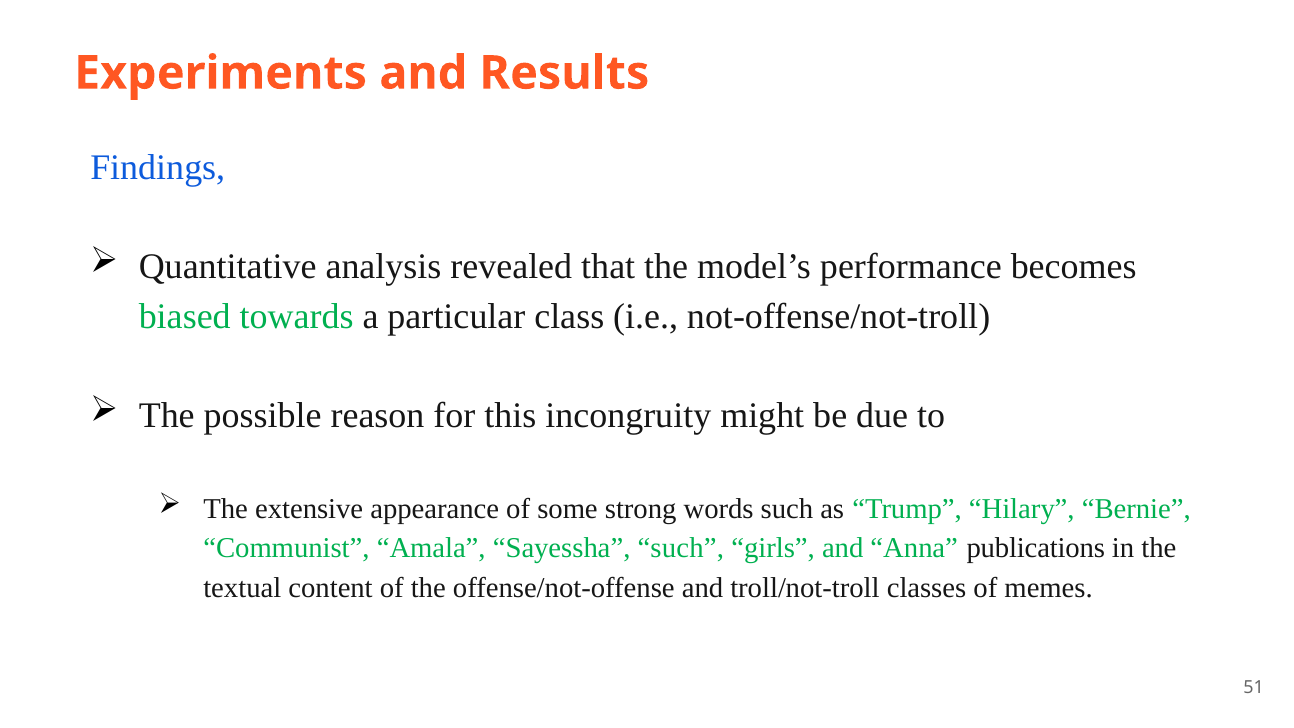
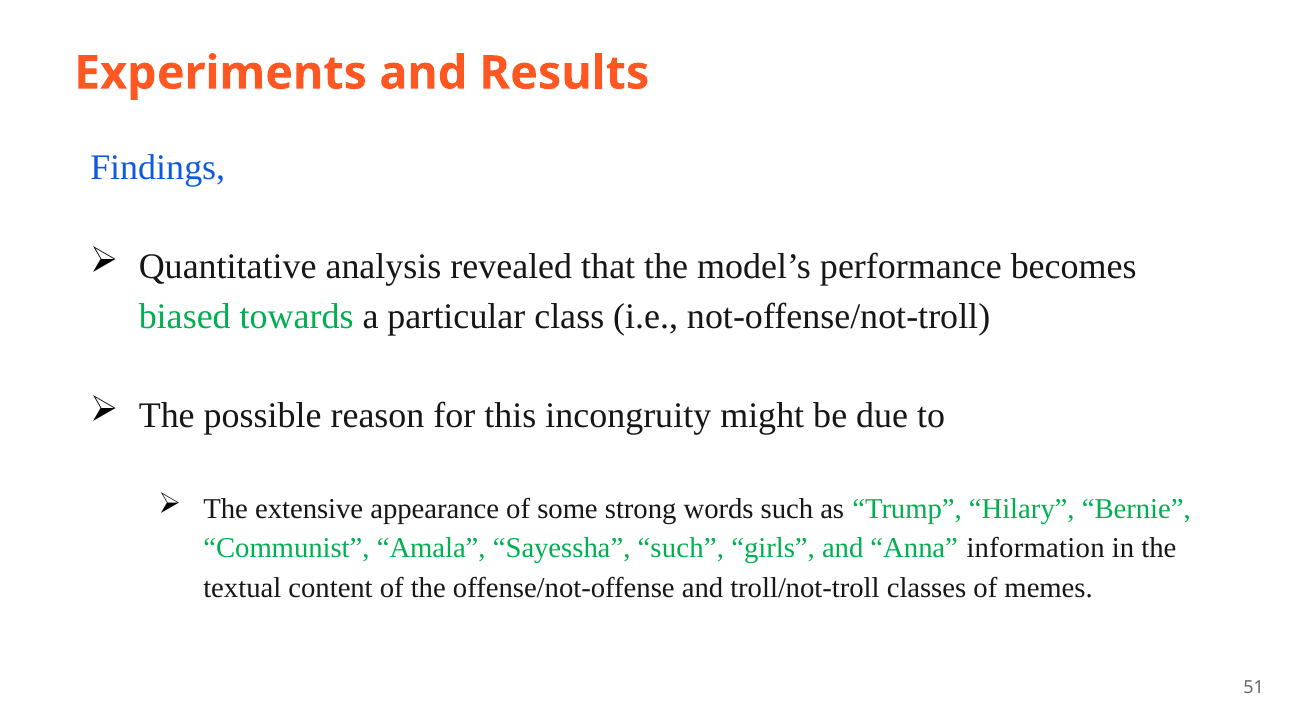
publications: publications -> information (1036, 548)
